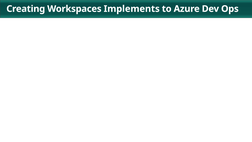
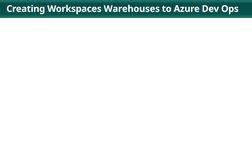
Implements: Implements -> Warehouses (132, 9)
